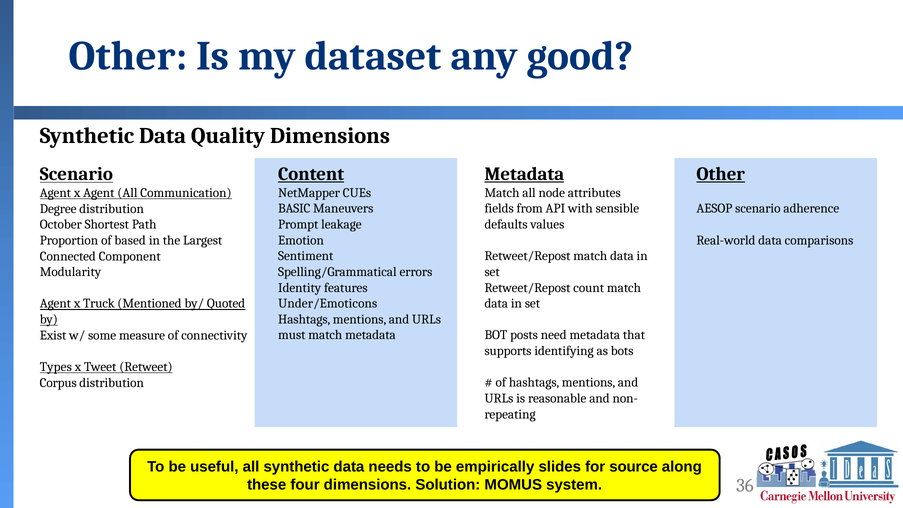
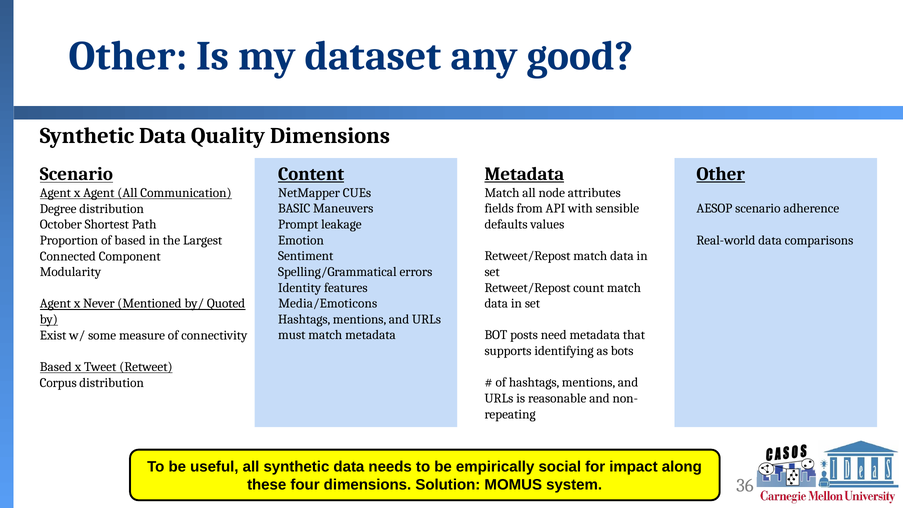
Under/Emoticons: Under/Emoticons -> Media/Emoticons (328, 303)
Truck: Truck -> Never (99, 304)
Types: Types -> Based (56, 367)
slides: slides -> social (560, 467)
source: source -> impact (634, 467)
